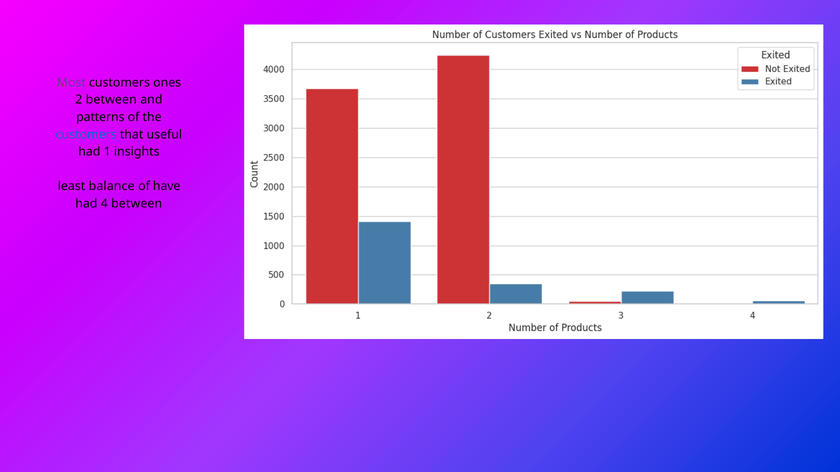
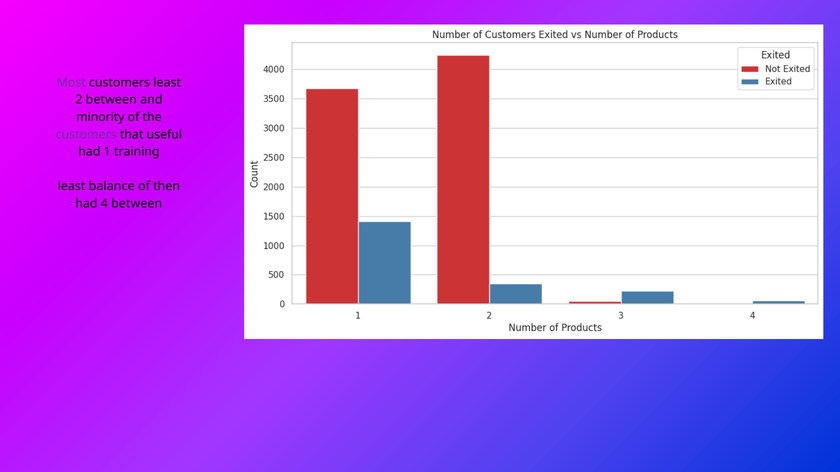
customers ones: ones -> least (167, 83)
patterns: patterns -> minority (100, 117)
customers colour: blue -> purple (86, 135)
insights: insights -> training (137, 152)
have: have -> then (167, 187)
